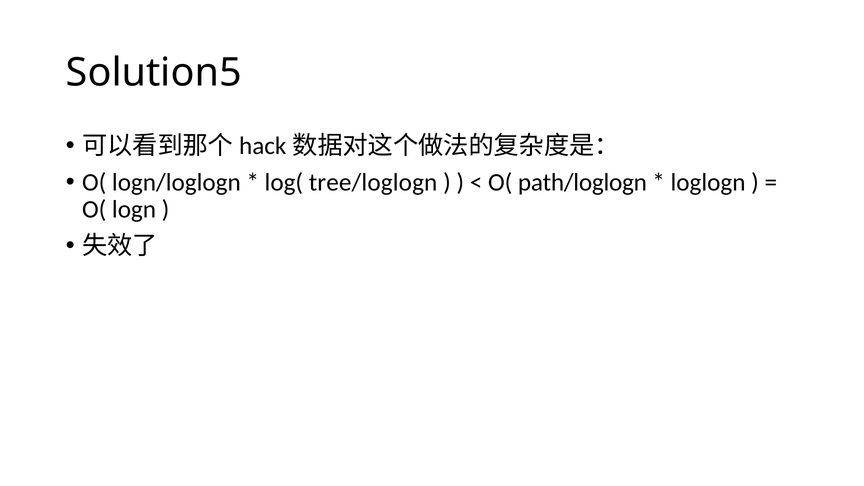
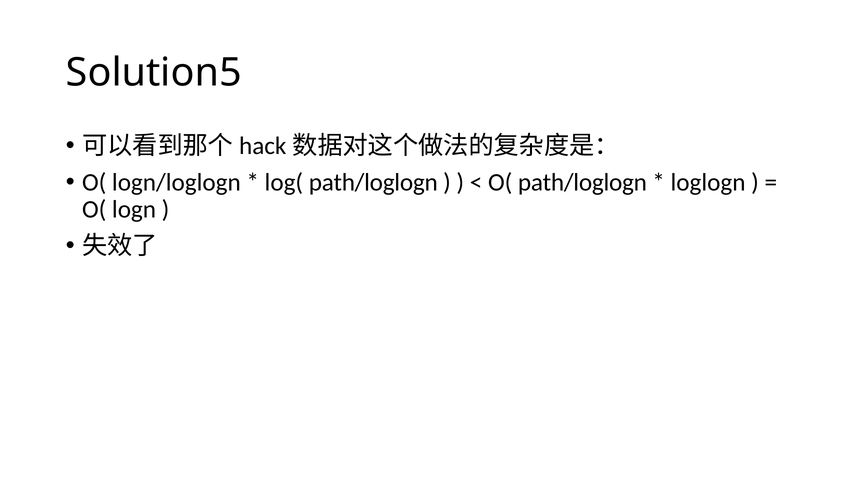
log( tree/loglogn: tree/loglogn -> path/loglogn (373, 182)
